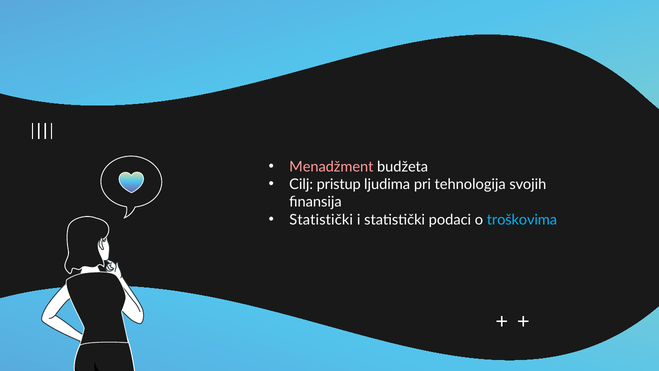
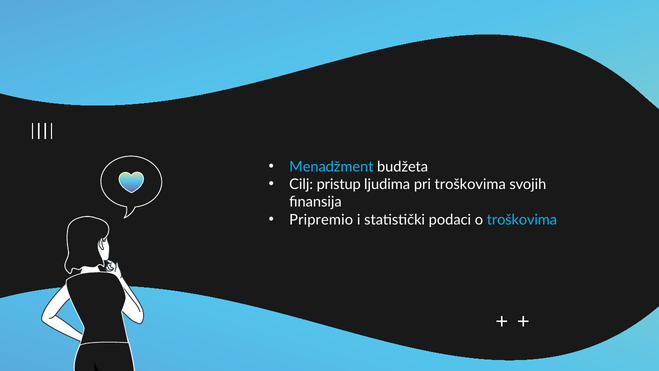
Menadžment colour: pink -> light blue (331, 167)
pri tehnologija: tehnologija -> troškovima (470, 184)
Statistički: Statistički -> Pripremio (321, 219)
